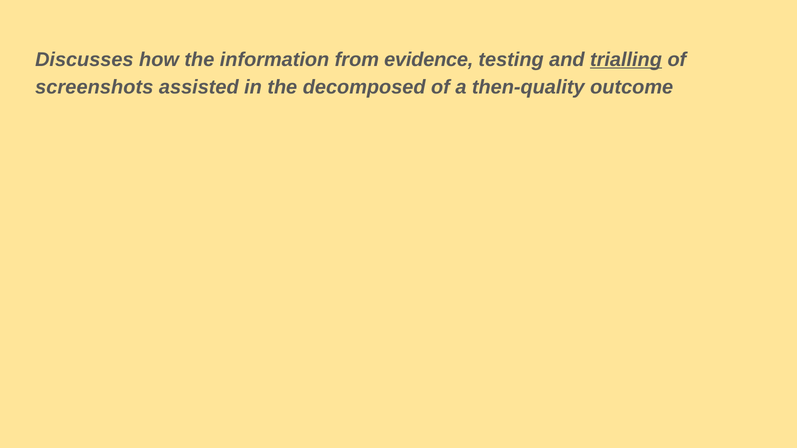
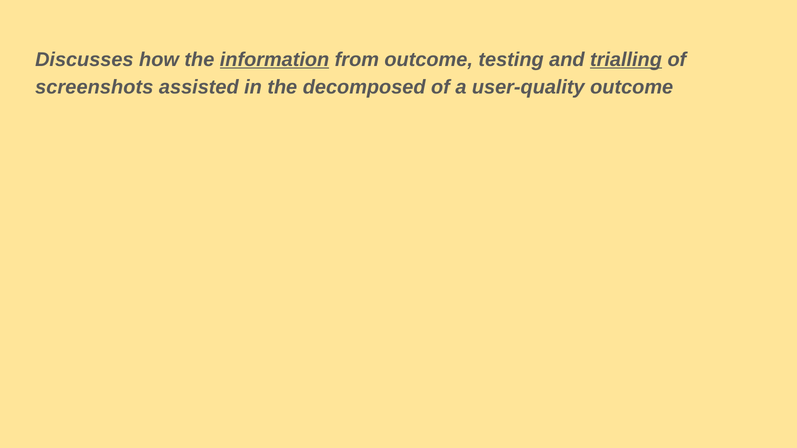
information underline: none -> present (275, 60)
from evidence: evidence -> outcome (429, 60)
then-quality: then-quality -> user-quality (528, 87)
